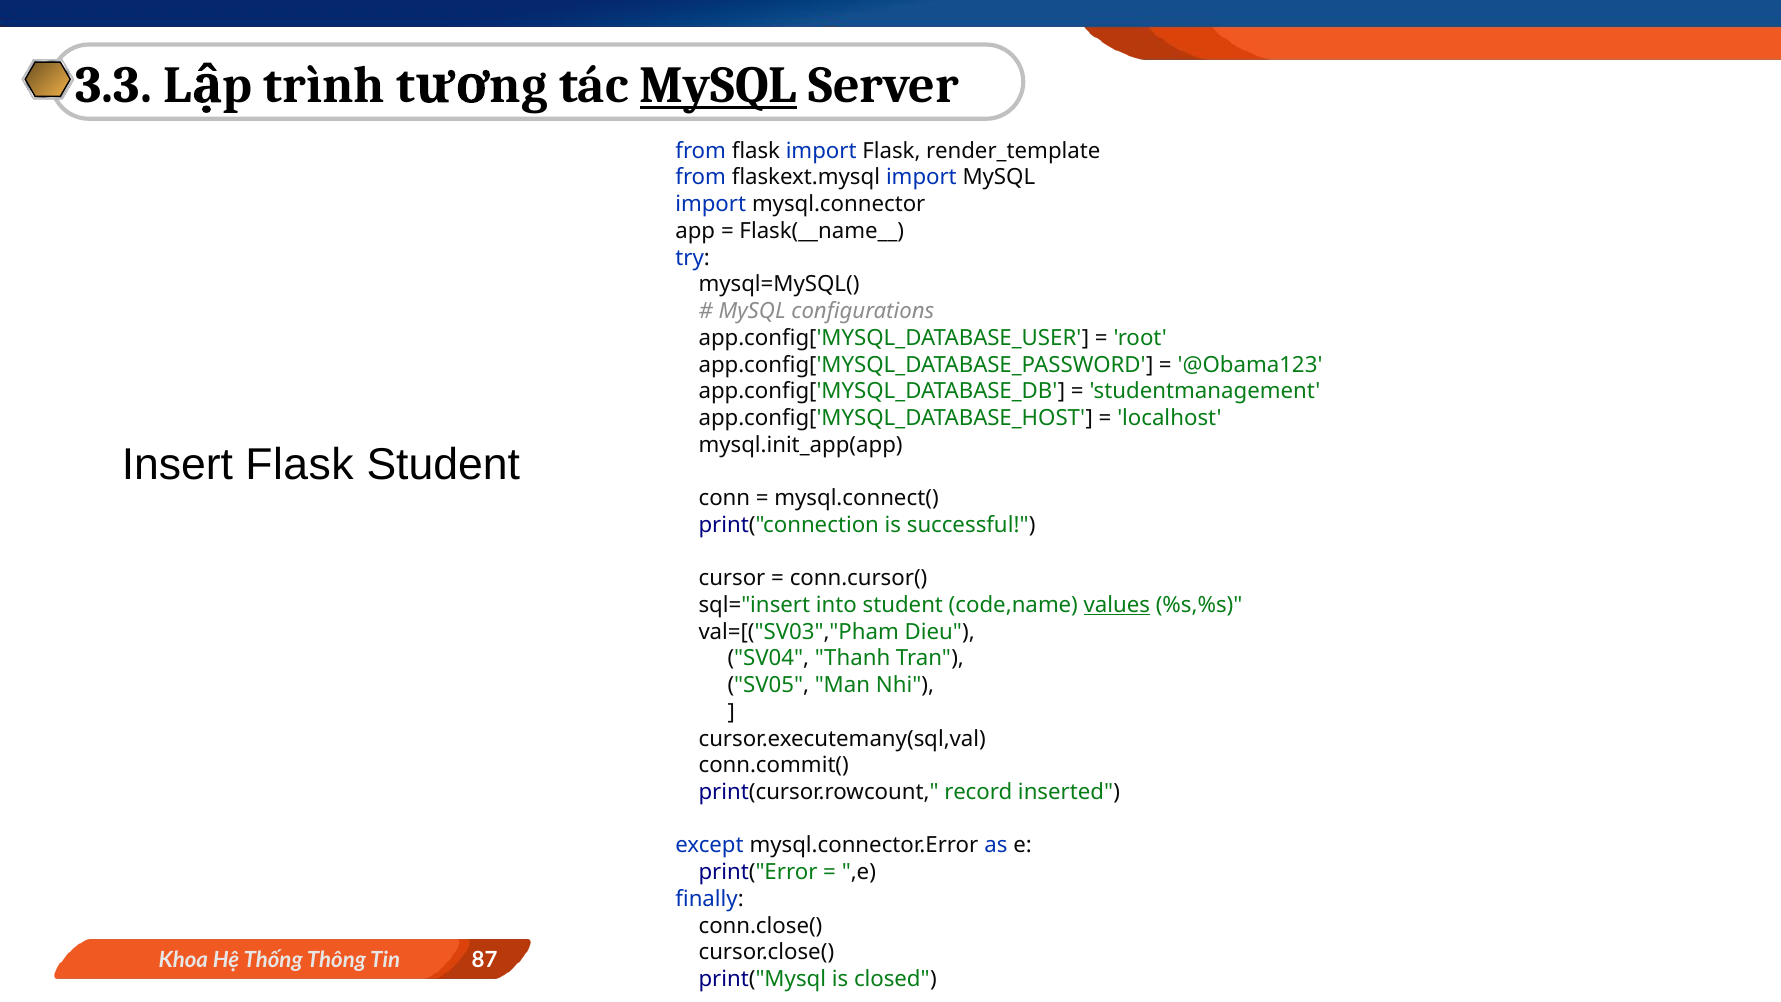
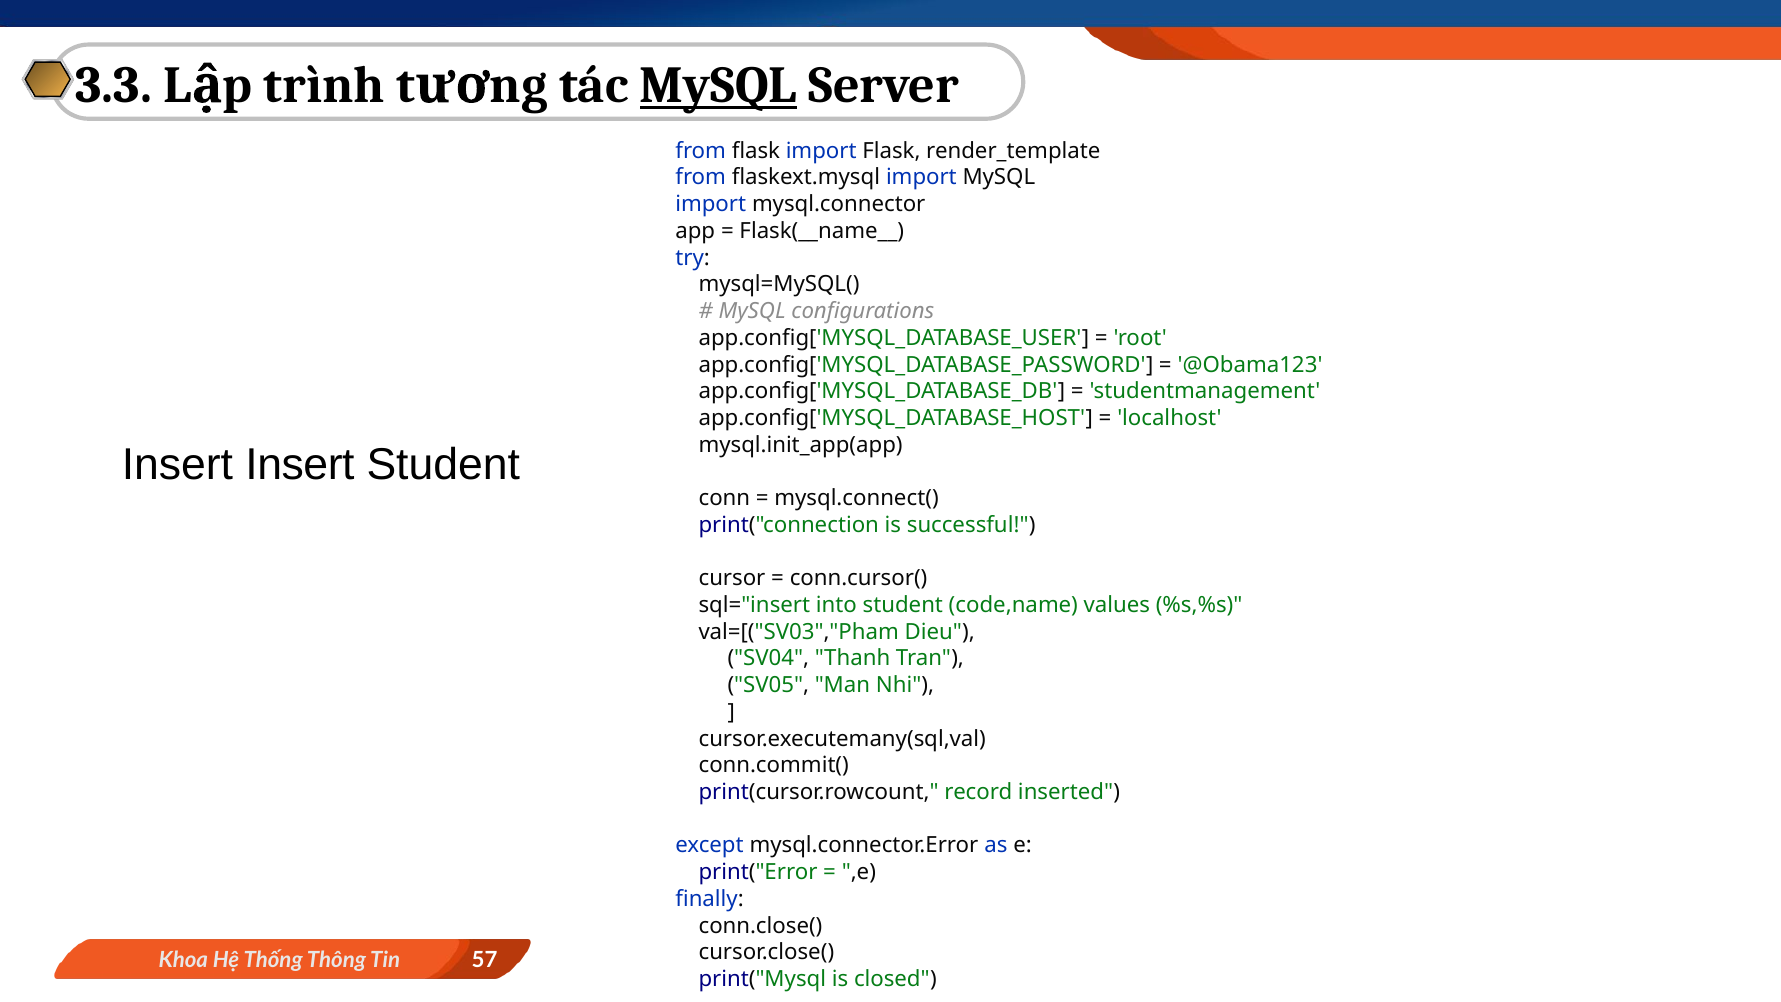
Insert Flask: Flask -> Insert (300, 465)
values underline: present -> none (1117, 605)
87: 87 -> 57 (485, 960)
